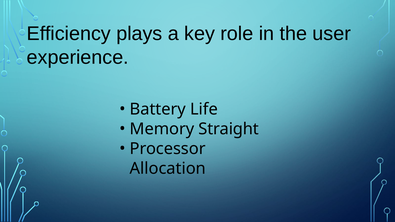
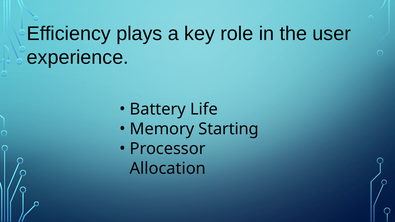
Straight: Straight -> Starting (229, 129)
